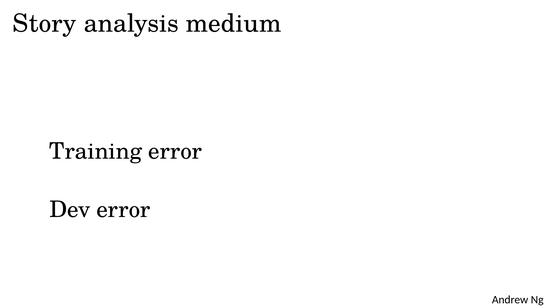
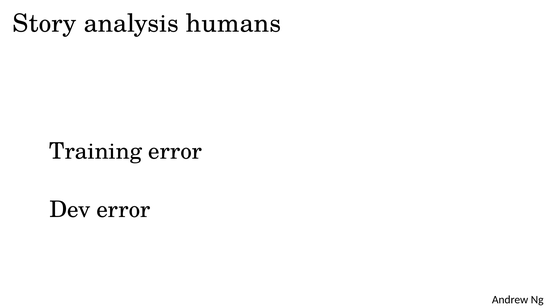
medium: medium -> humans (234, 24)
